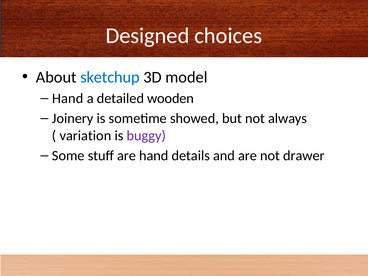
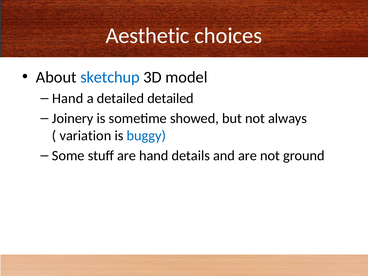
Designed: Designed -> Aesthetic (148, 36)
detailed wooden: wooden -> detailed (171, 98)
buggy colour: purple -> blue (146, 136)
drawer: drawer -> ground (304, 156)
